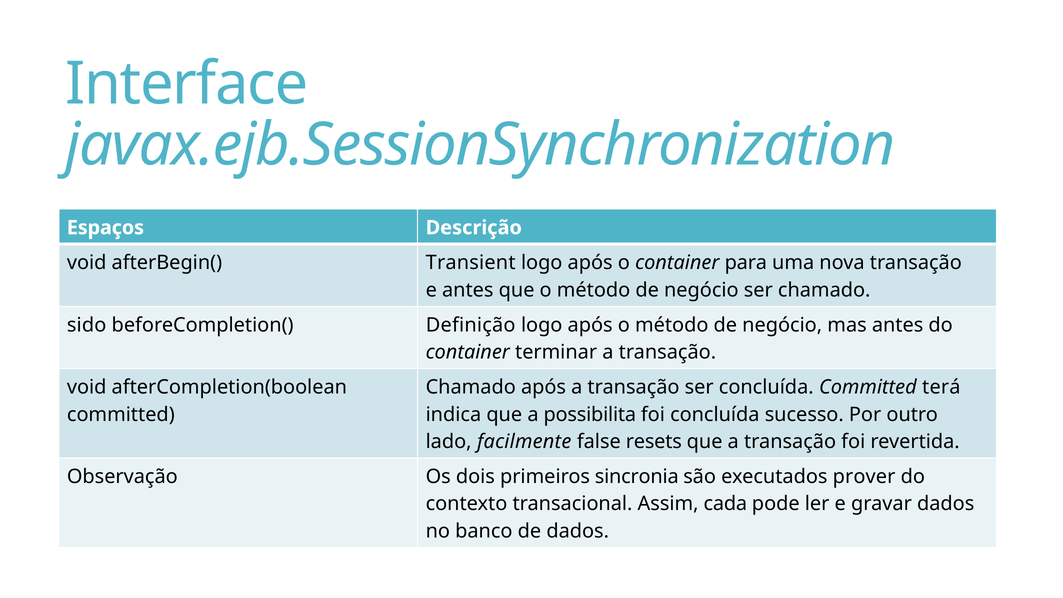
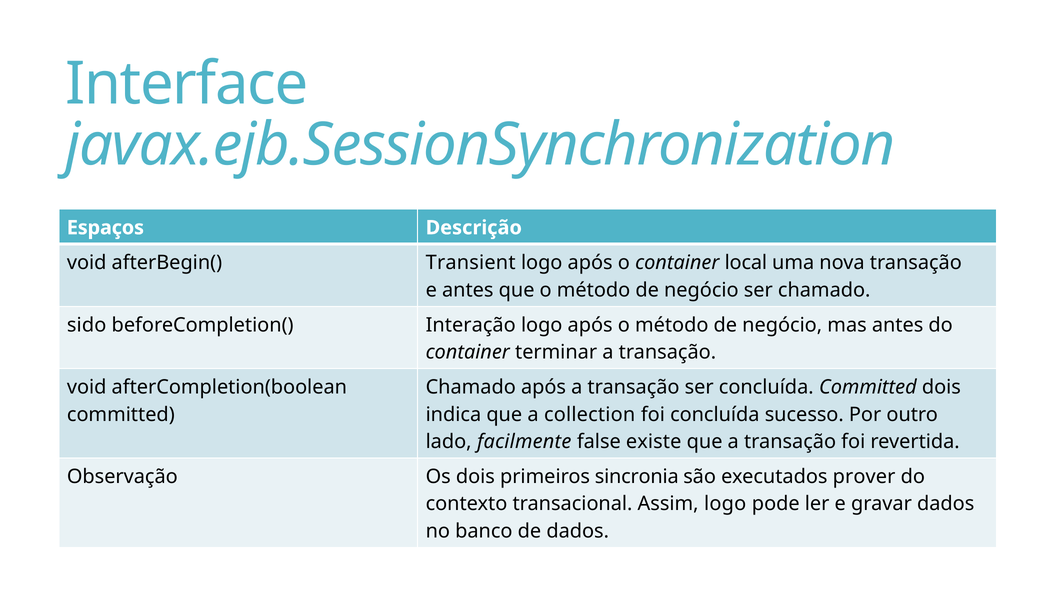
para: para -> local (746, 263)
Definição: Definição -> Interação (471, 325)
Committed terá: terá -> dois (941, 387)
possibilita: possibilita -> collection (590, 414)
resets: resets -> existe (654, 442)
Assim cada: cada -> logo (725, 504)
